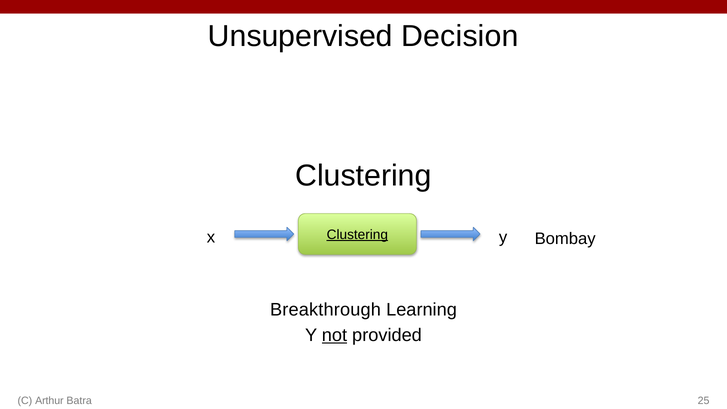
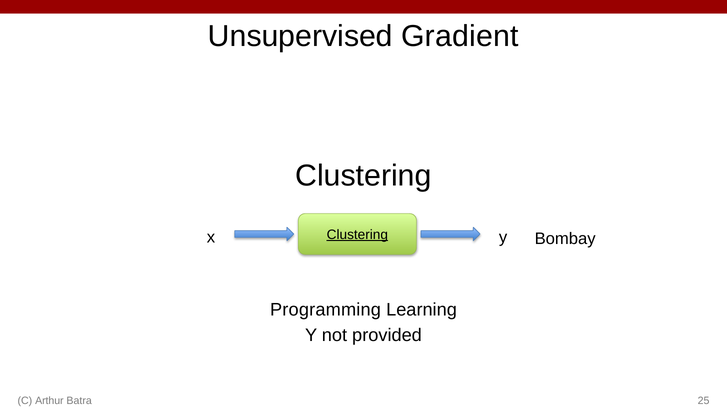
Decision: Decision -> Gradient (460, 36)
Breakthrough: Breakthrough -> Programming (326, 310)
not underline: present -> none (334, 335)
